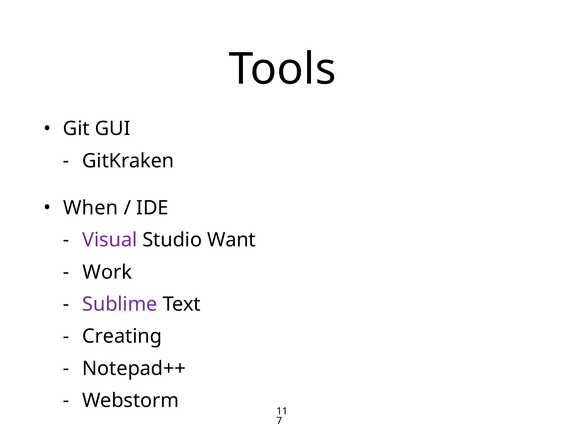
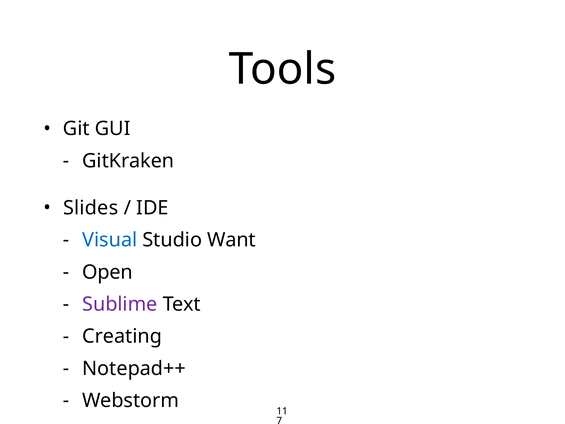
When: When -> Slides (91, 208)
Visual colour: purple -> blue (110, 240)
Work: Work -> Open (108, 272)
